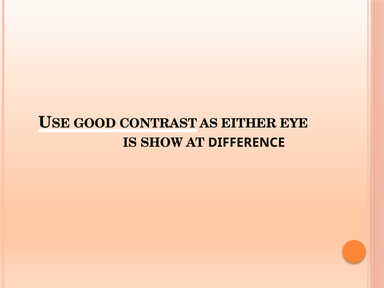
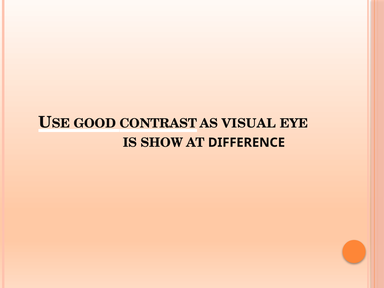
EITHER: EITHER -> VISUAL (249, 123)
